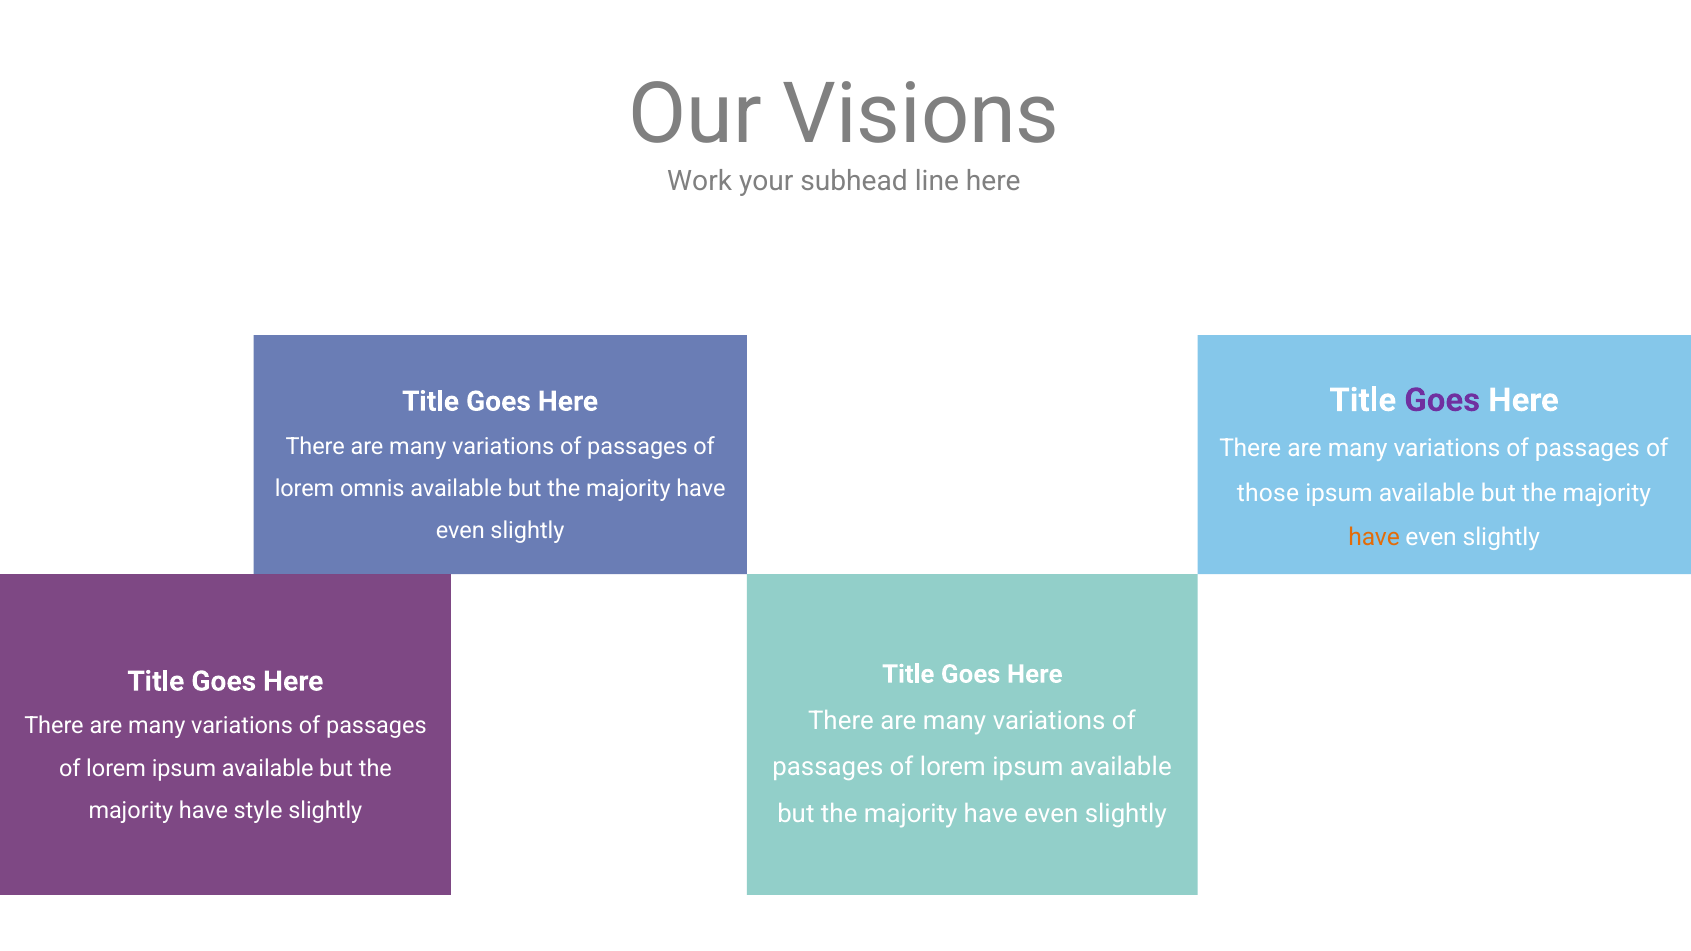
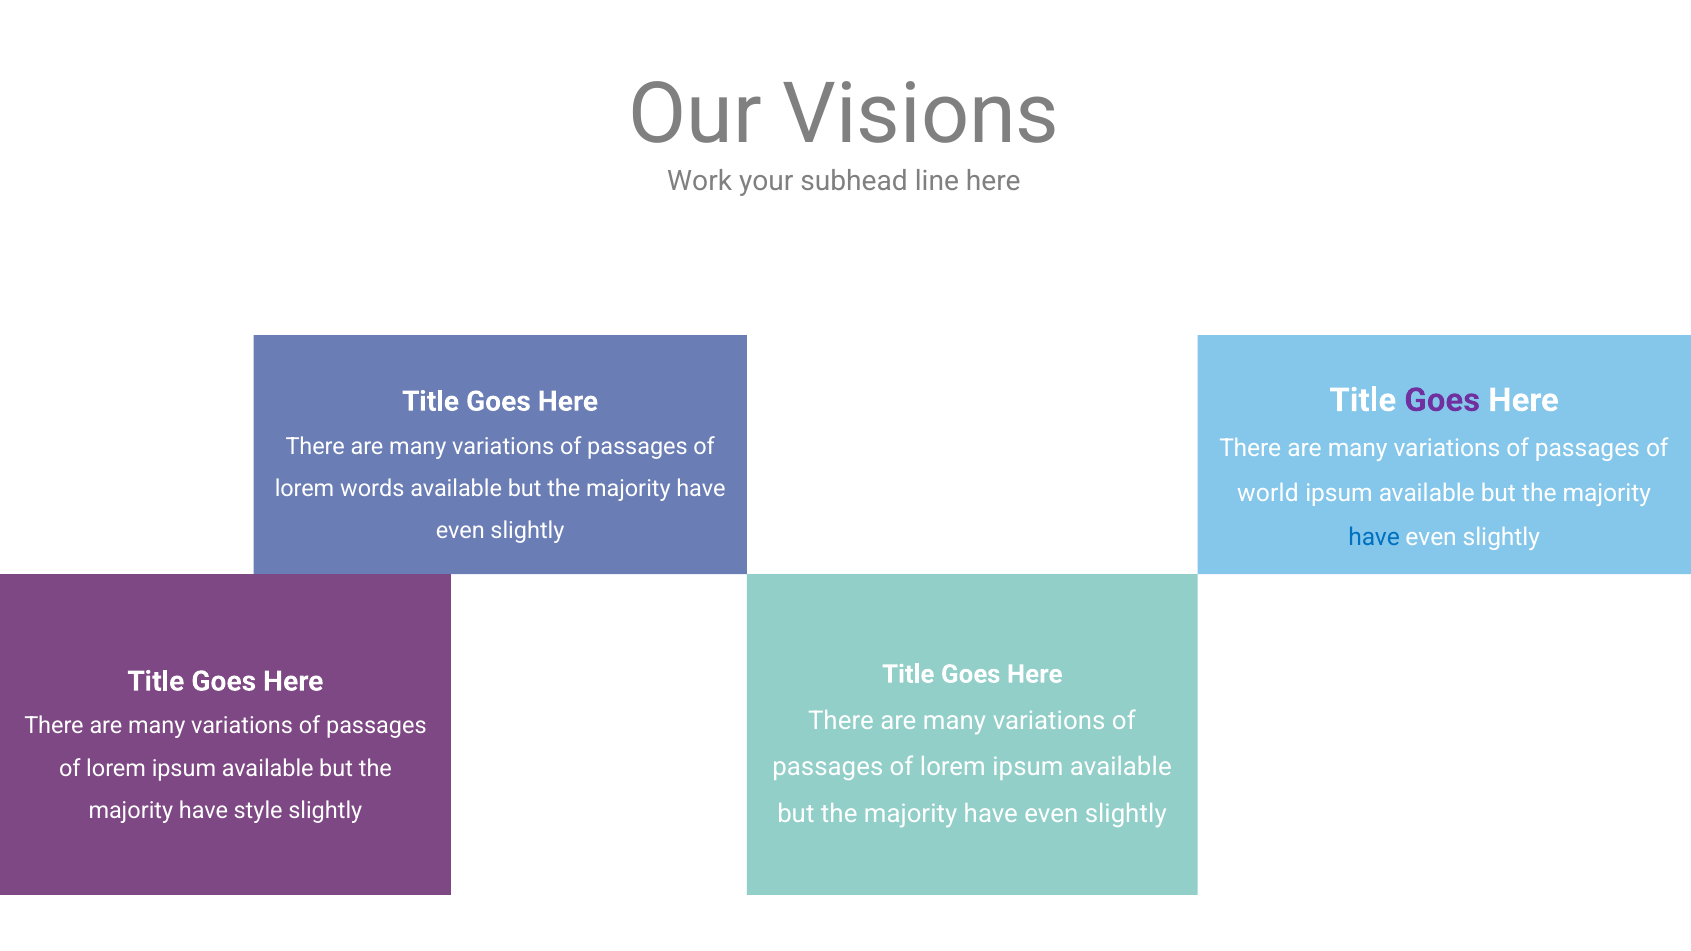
omnis: omnis -> words (372, 489)
those: those -> world (1268, 493)
have colour: orange -> blue (1374, 538)
